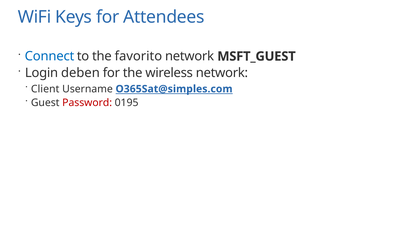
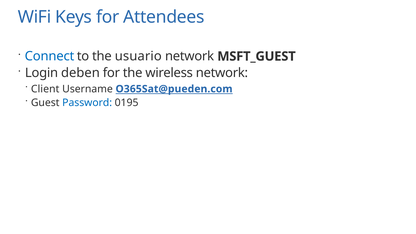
favorito: favorito -> usuario (138, 56)
O365Sat@simples.com: O365Sat@simples.com -> O365Sat@pueden.com (174, 89)
Password colour: red -> blue (87, 103)
